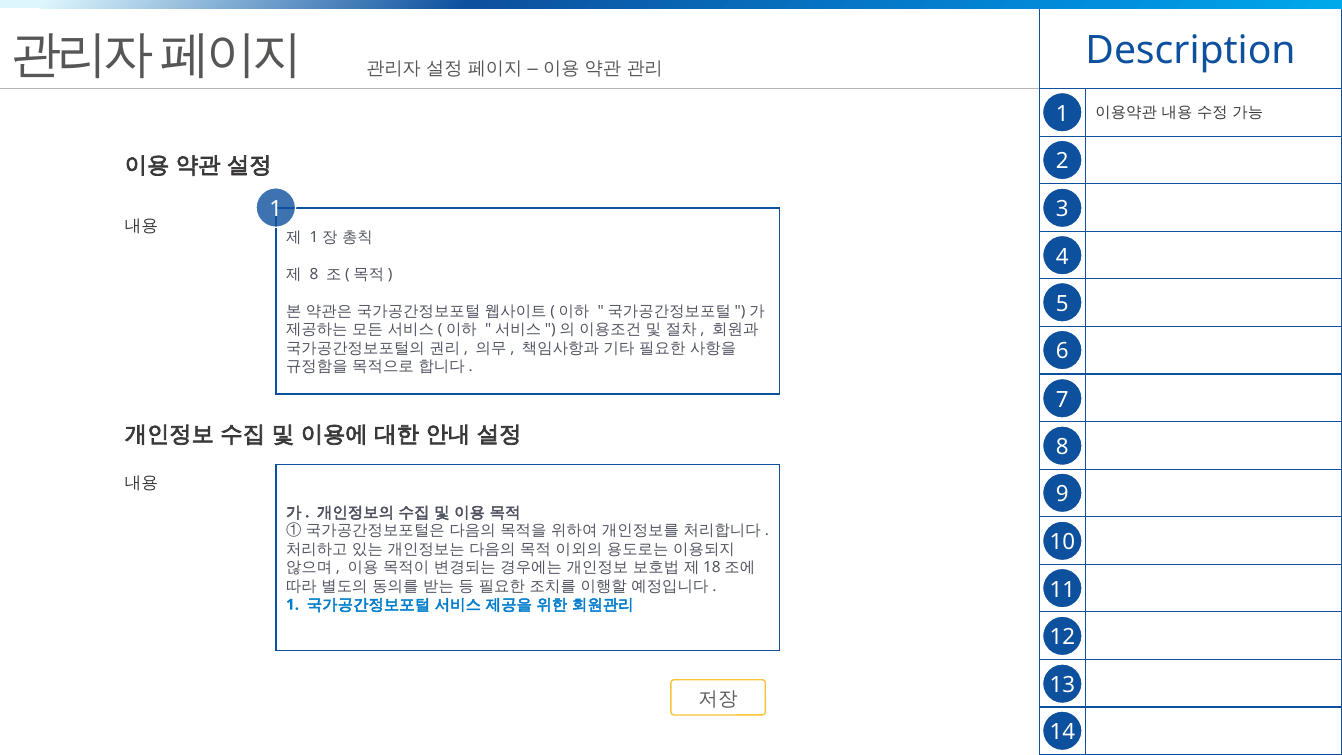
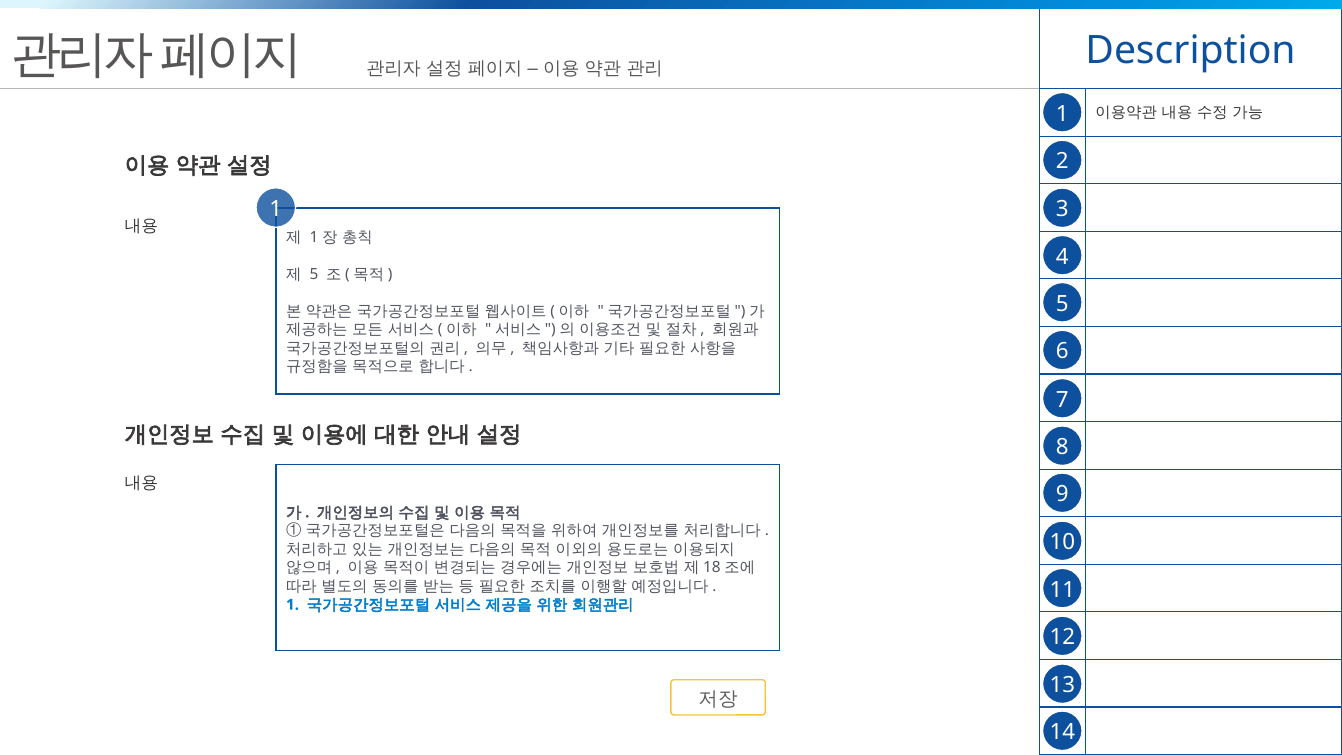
8: 8 -> 5 (314, 274)
